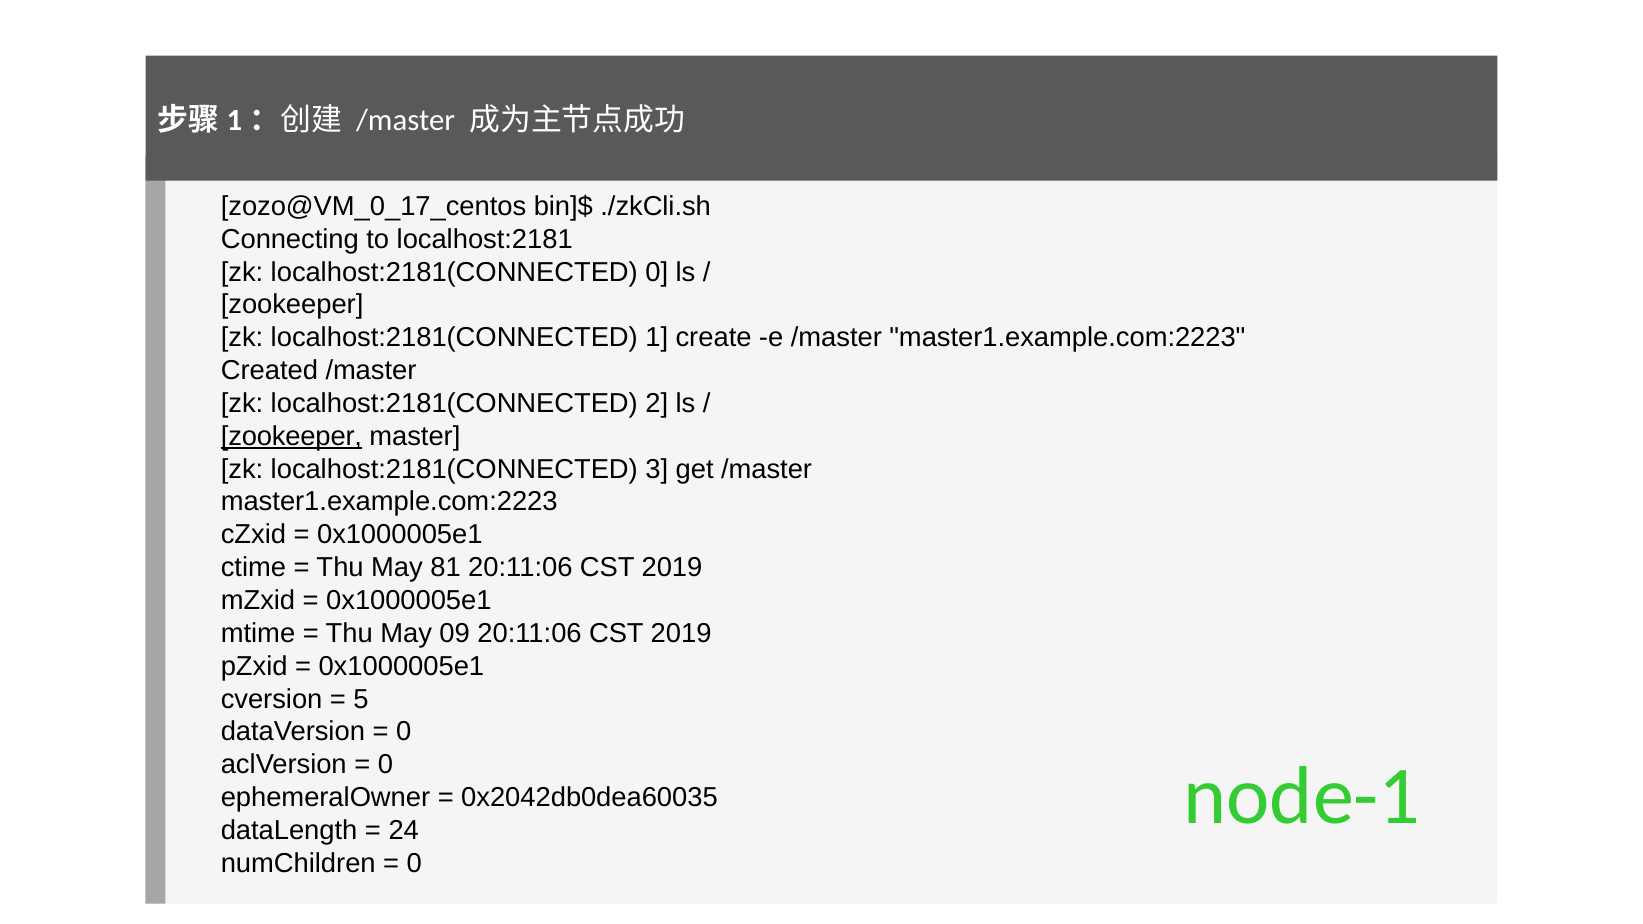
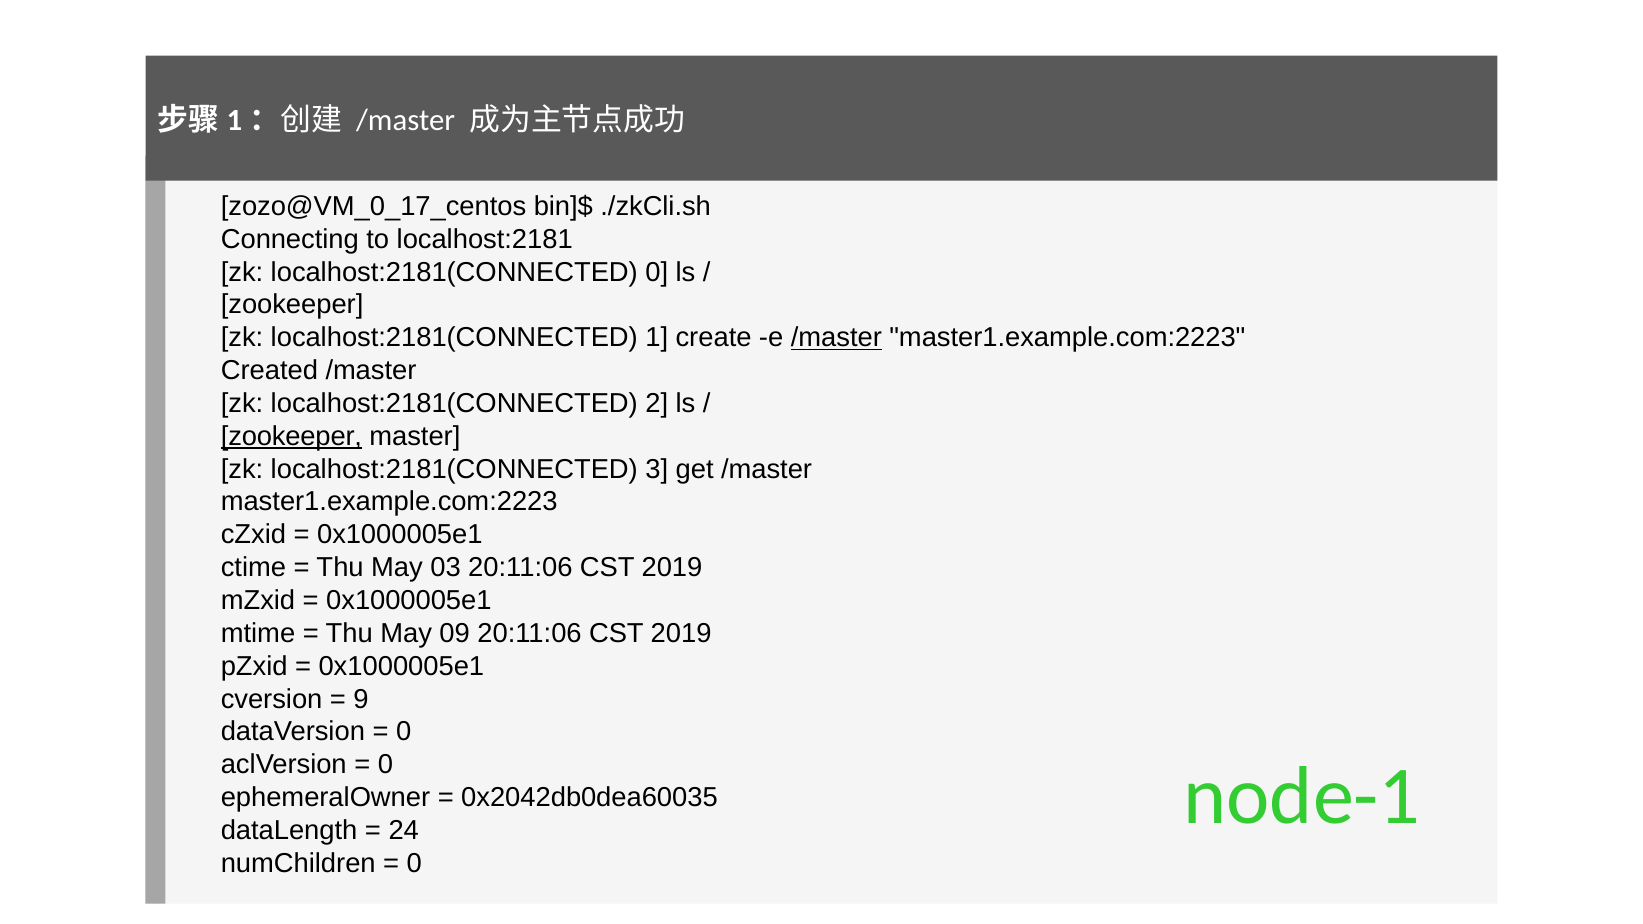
/master underline: none -> present (836, 338)
81: 81 -> 03 (446, 568)
5: 5 -> 9 (361, 699)
